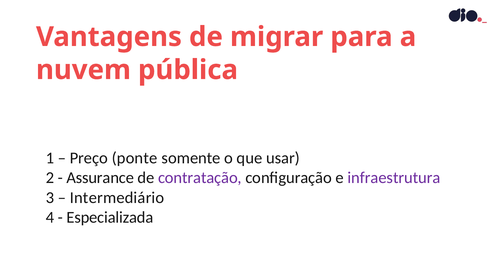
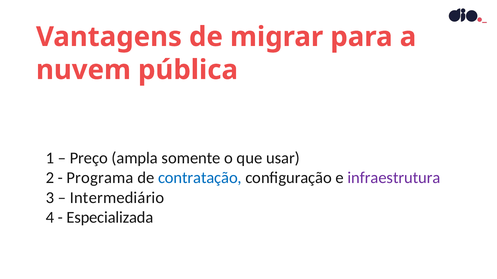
ponte: ponte -> ampla (135, 158)
Assurance: Assurance -> Programa (100, 178)
contratação colour: purple -> blue (200, 178)
